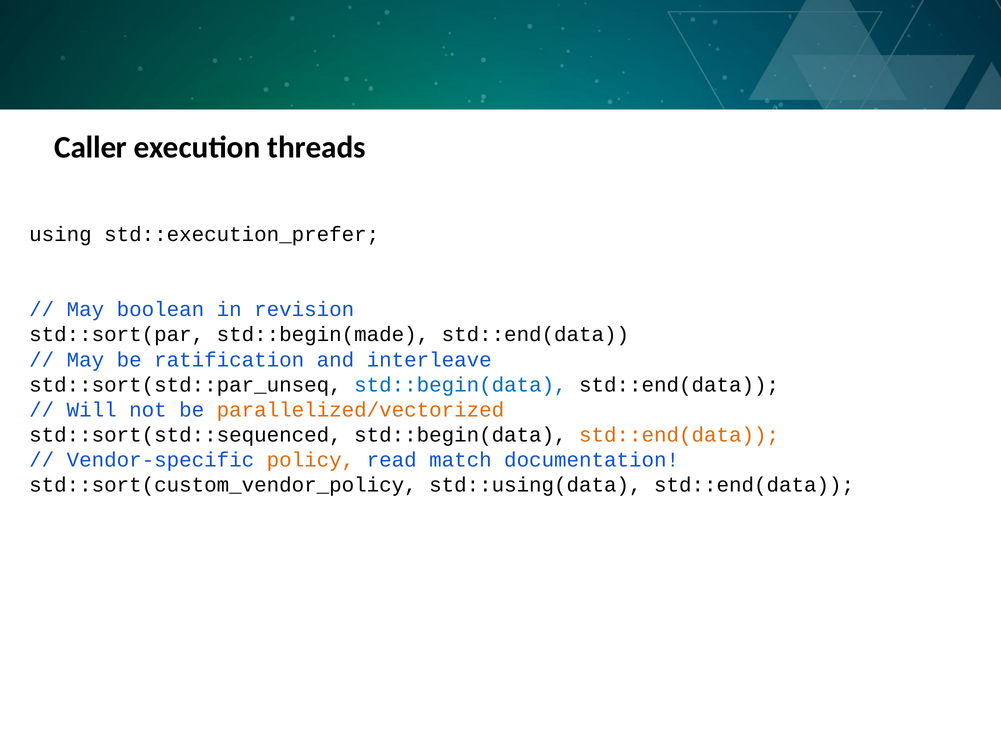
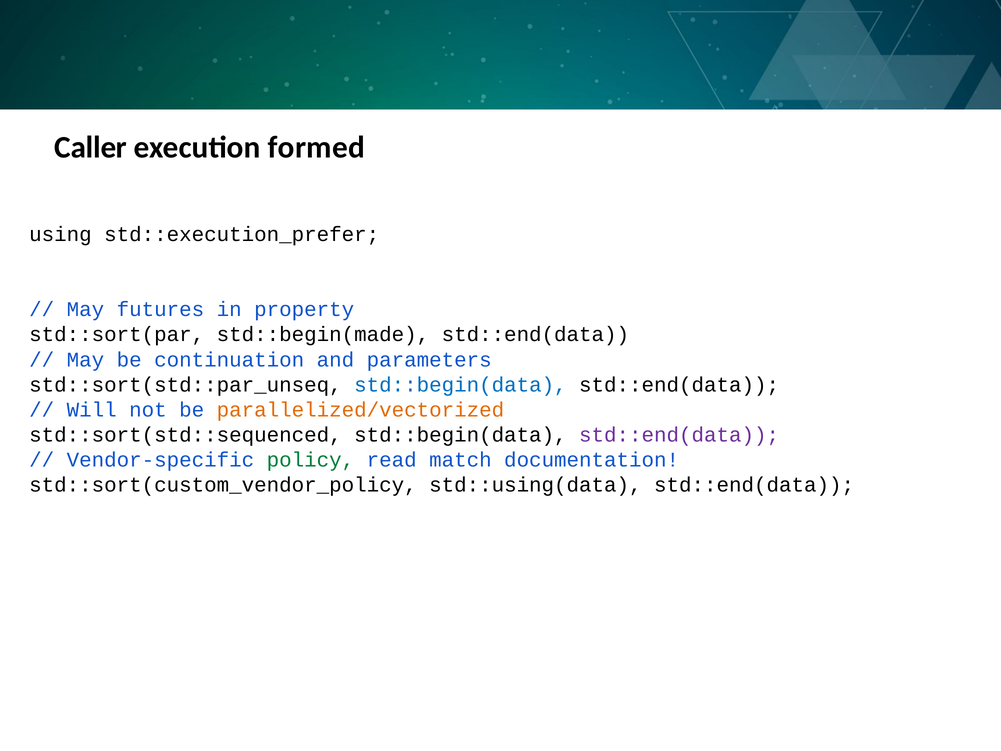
threads: threads -> formed (316, 147)
boolean: boolean -> futures (160, 309)
revision: revision -> property (304, 309)
ratification: ratification -> continuation (229, 360)
interleave: interleave -> parameters (429, 360)
std::end(data colour: orange -> purple (679, 435)
policy colour: orange -> green (310, 460)
